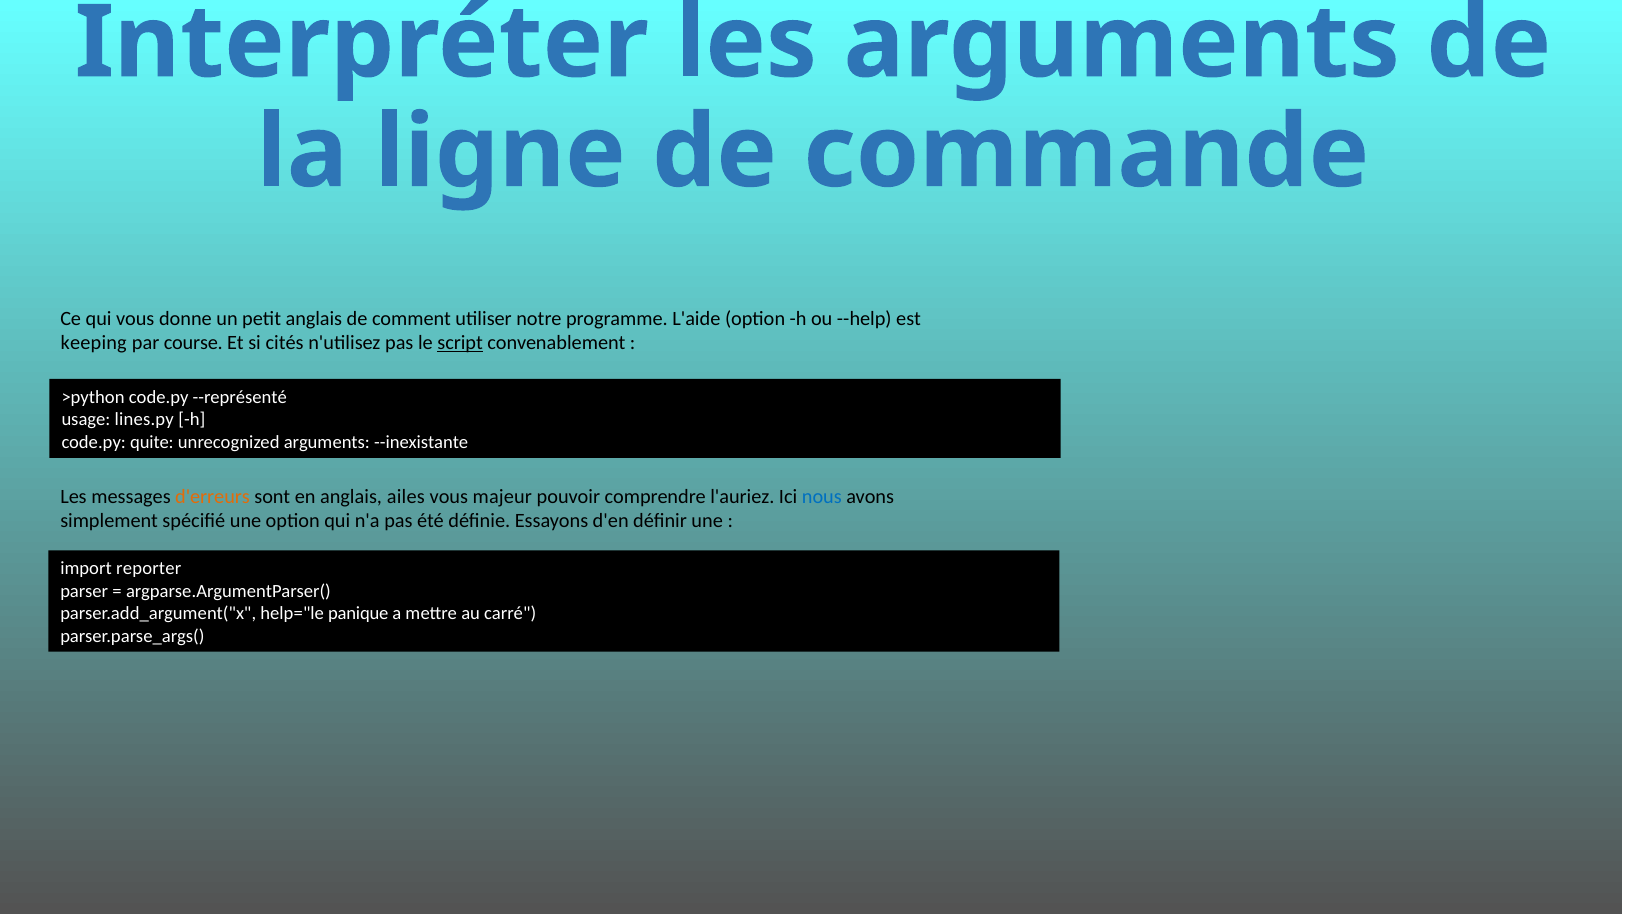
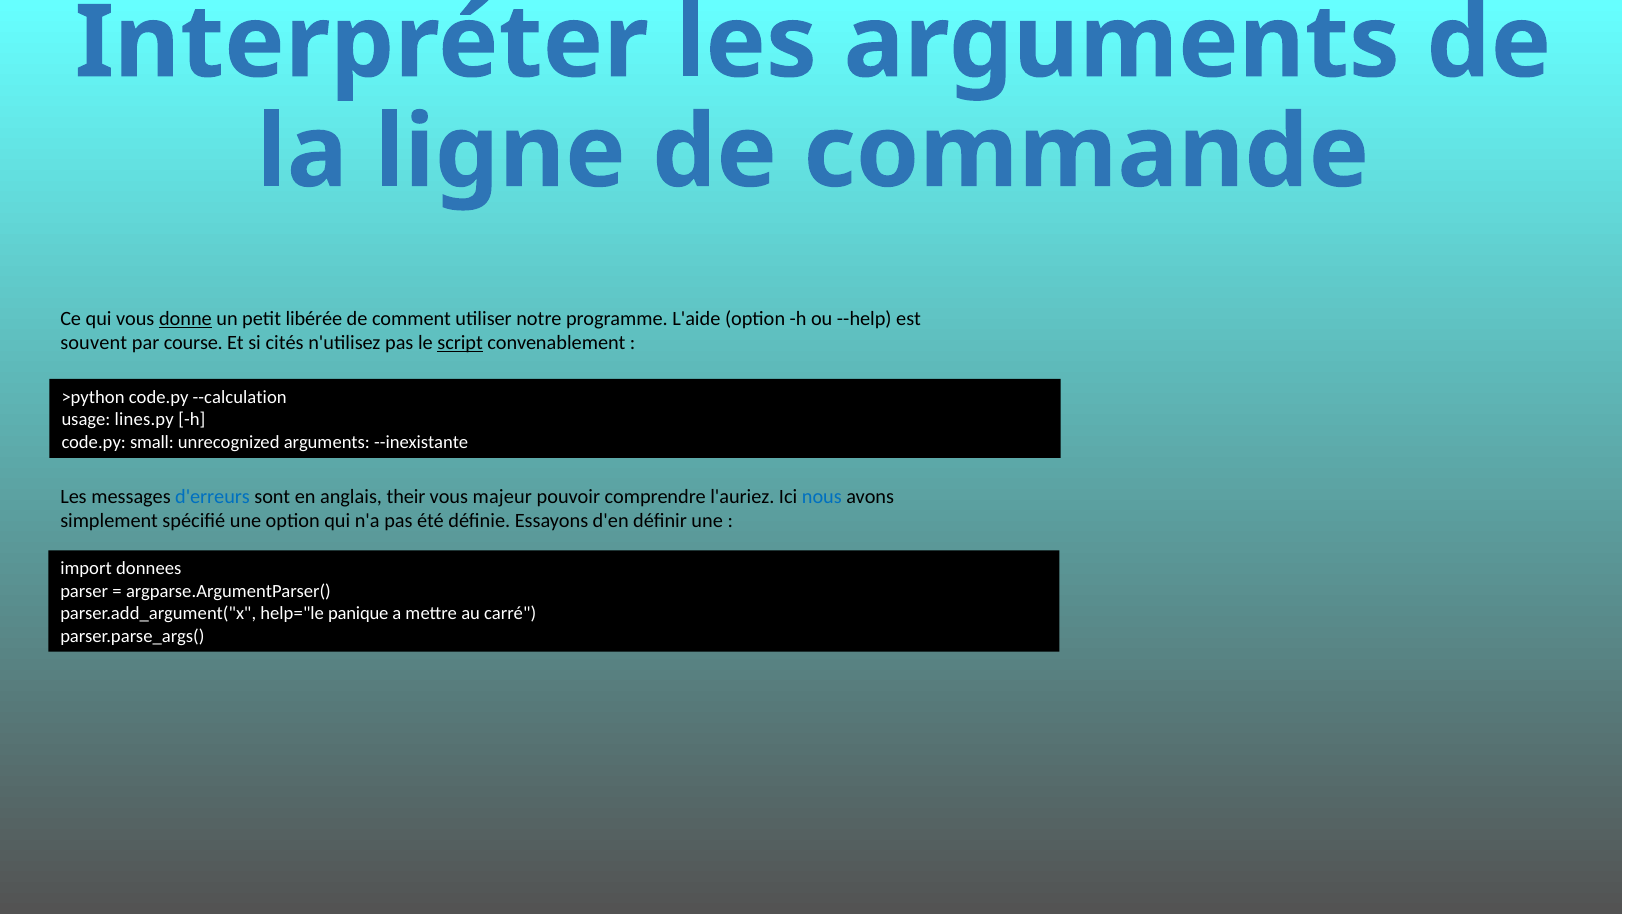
donne underline: none -> present (185, 319)
petit anglais: anglais -> libérée (314, 319)
keeping: keeping -> souvent (94, 343)
--représenté: --représenté -> --calculation (240, 398)
quite: quite -> small (152, 442)
d'erreurs colour: orange -> blue (213, 497)
ailes: ailes -> their (406, 497)
reporter: reporter -> donnees (149, 569)
